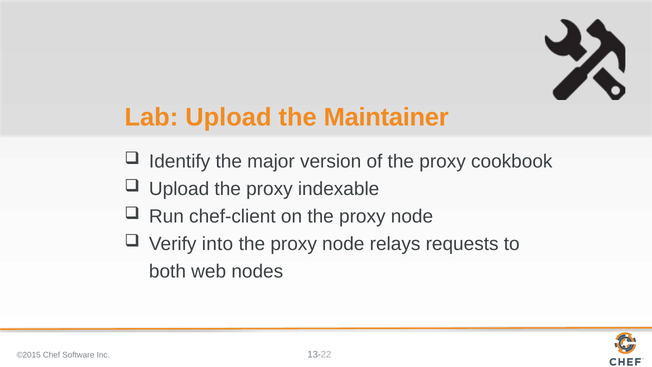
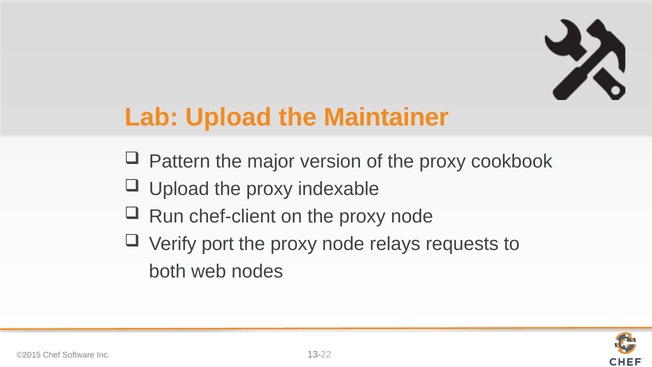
Identify: Identify -> Pattern (180, 162)
into: into -> port (218, 244)
